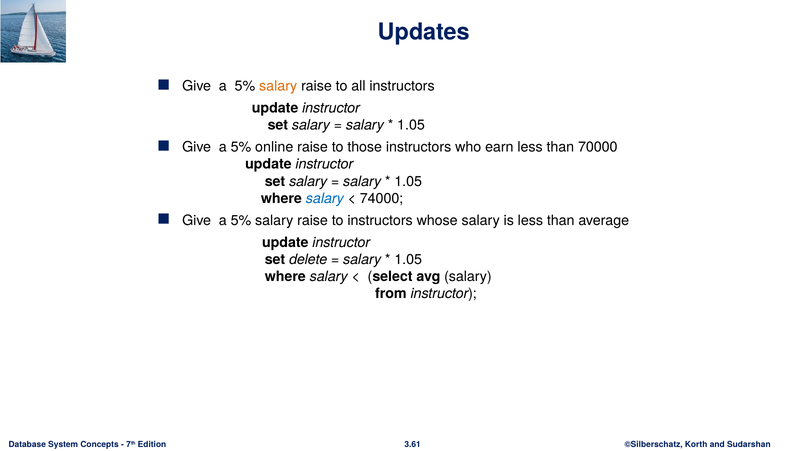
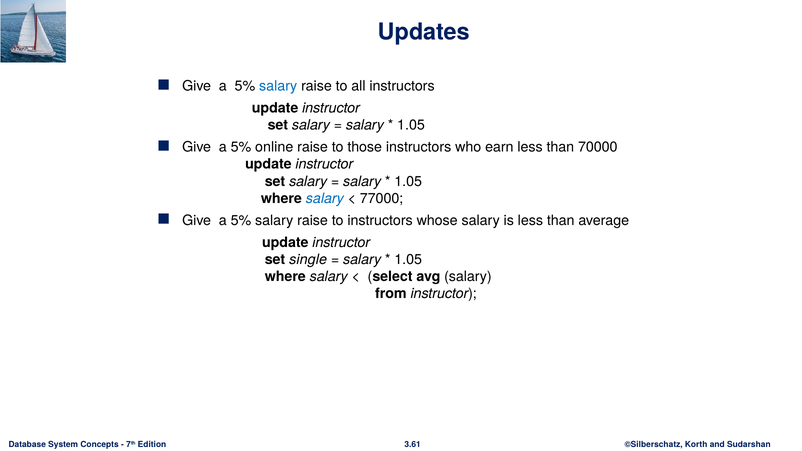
salary colour: orange -> blue (278, 86)
74000: 74000 -> 77000 (382, 198)
delete: delete -> single (308, 260)
